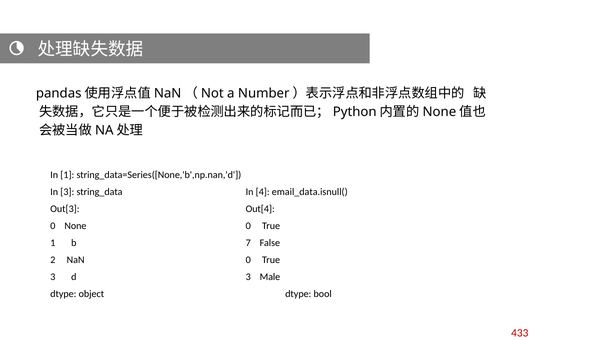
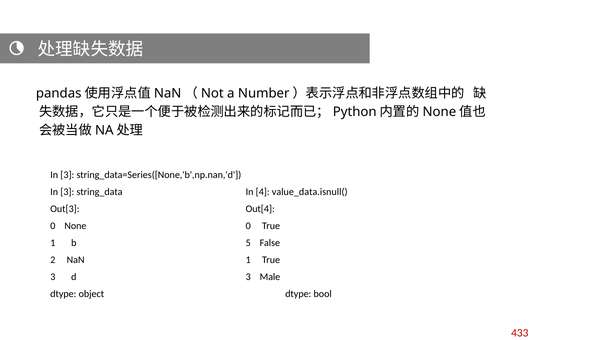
1: 1 -> 3 (67, 175)
email_data.isnull(: email_data.isnull( -> value_data.isnull( (310, 192)
7: 7 -> 5 (248, 243)
NaN 0: 0 -> 1 (248, 260)
